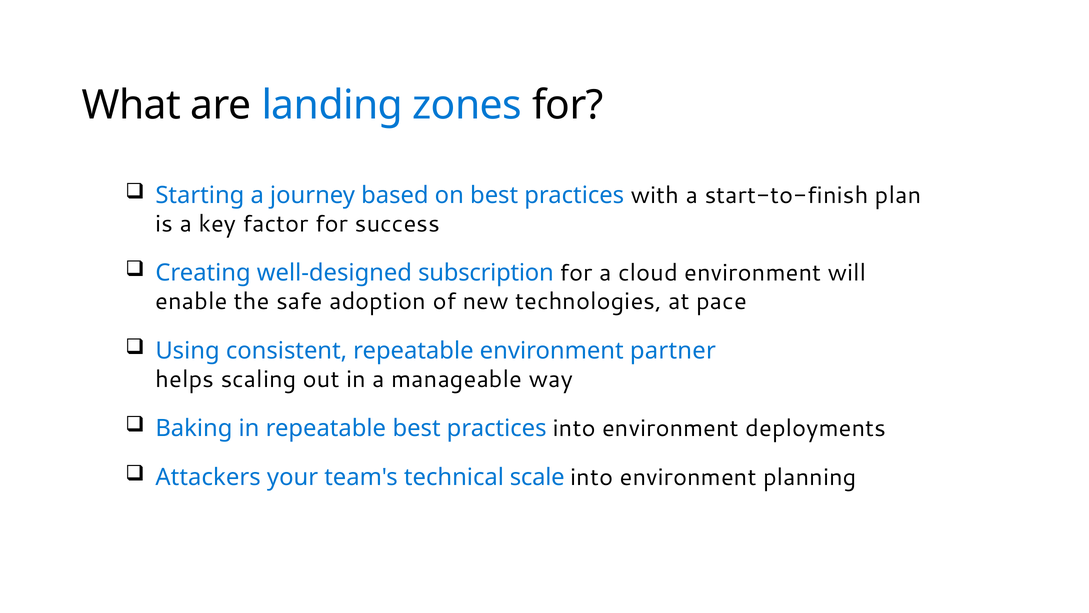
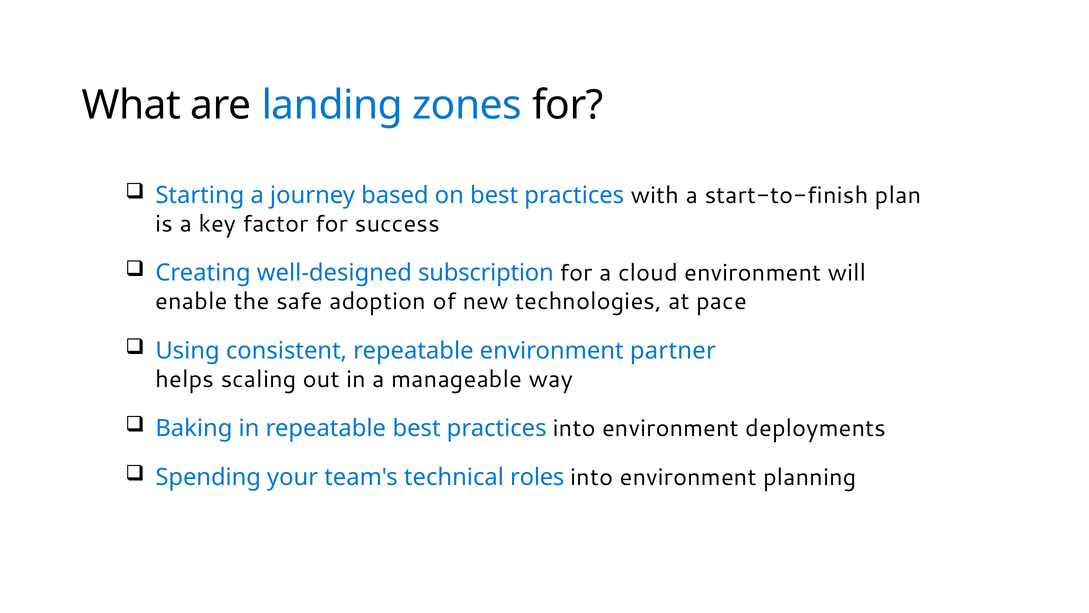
Attackers: Attackers -> Spending (208, 477)
scale: scale -> roles (537, 477)
